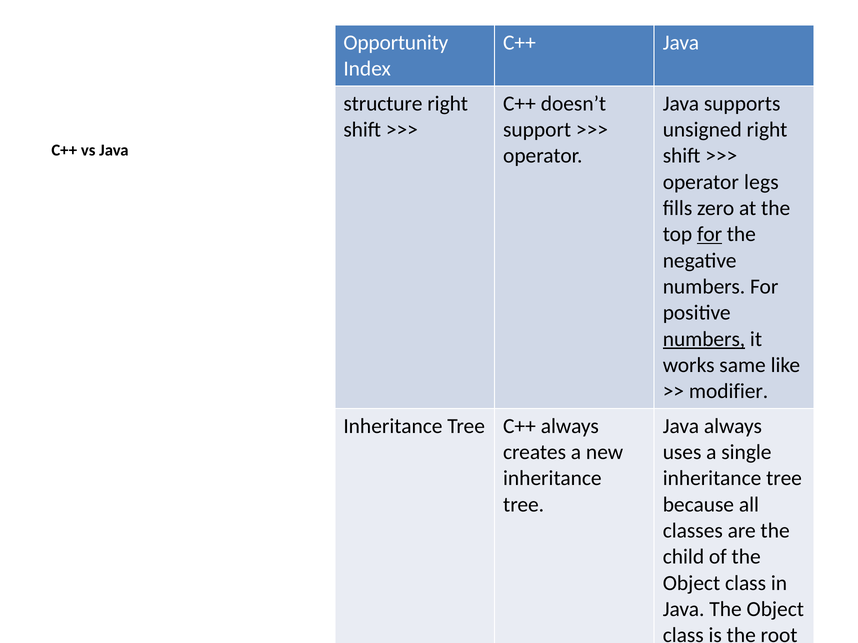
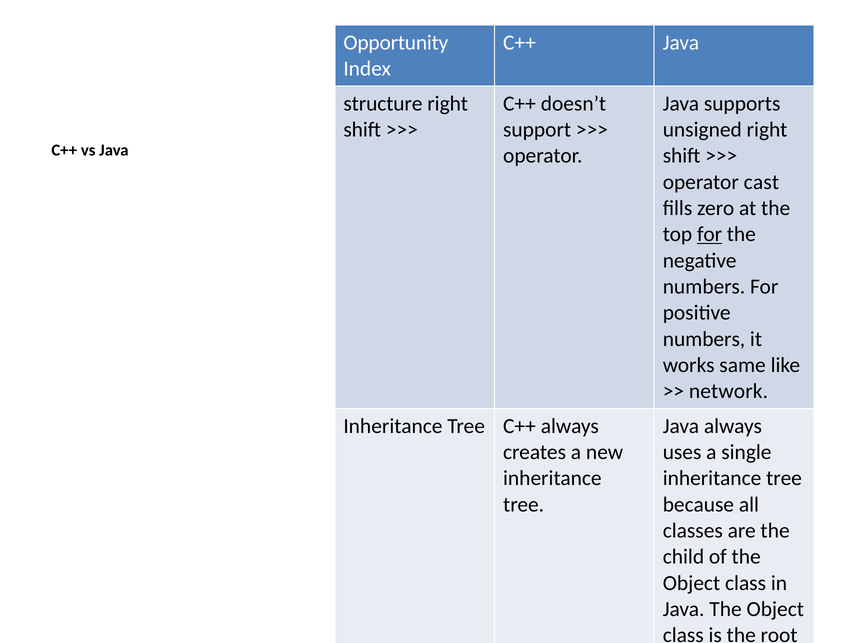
legs: legs -> cast (761, 182)
numbers underline: present -> none (704, 339)
modifier: modifier -> network (729, 392)
